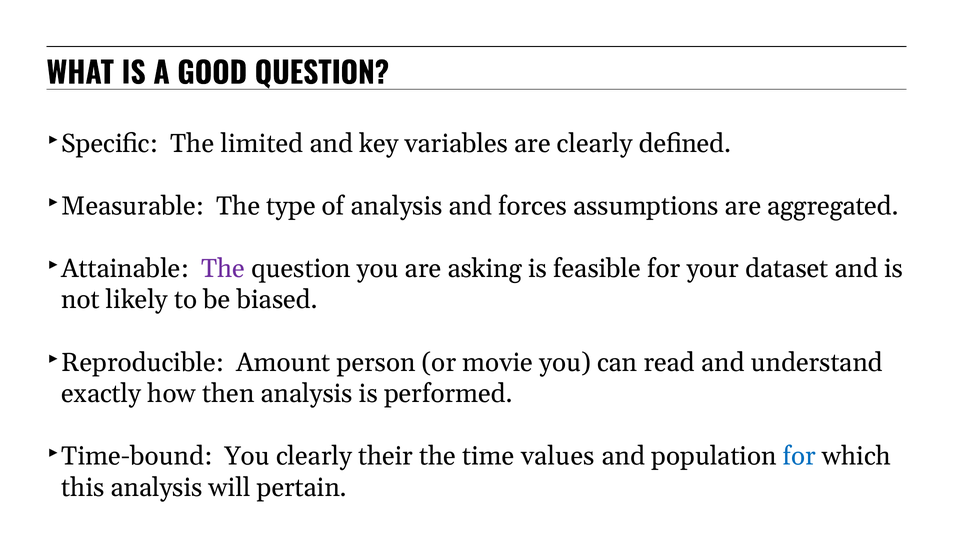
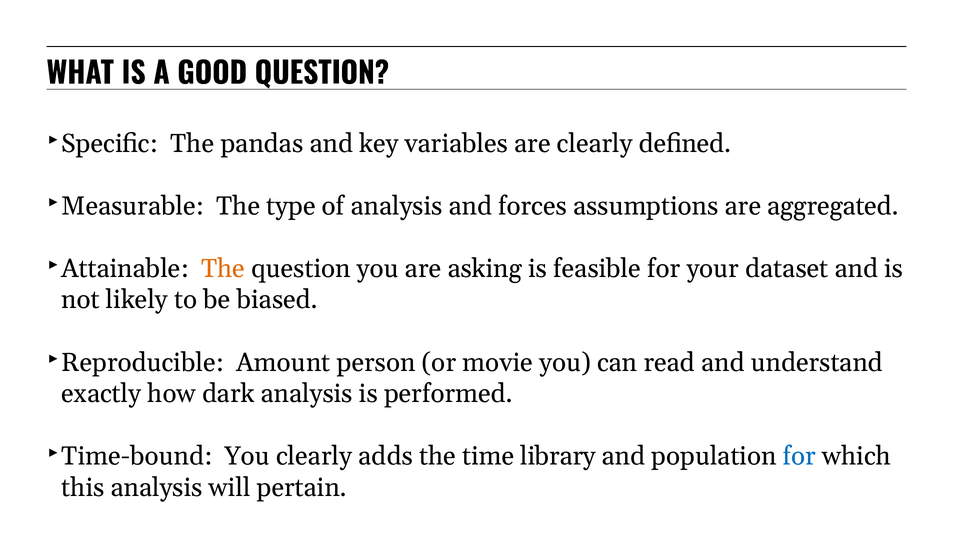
limited: limited -> pandas (262, 143)
The colour: purple -> orange (223, 269)
then: then -> dark (228, 394)
their: their -> adds (386, 456)
values: values -> library (558, 456)
